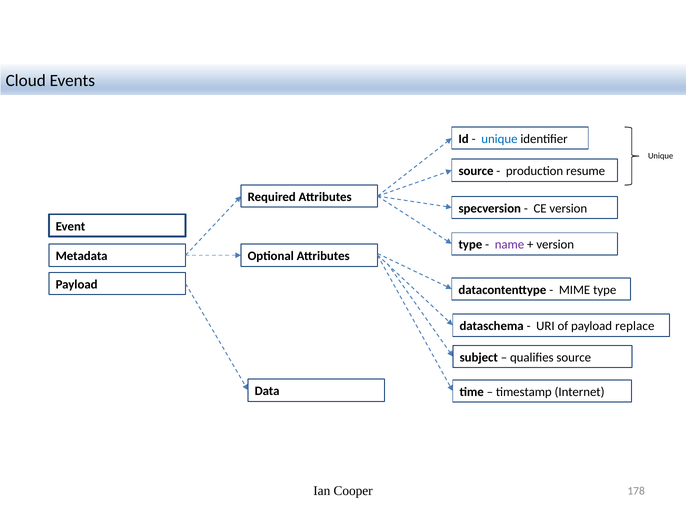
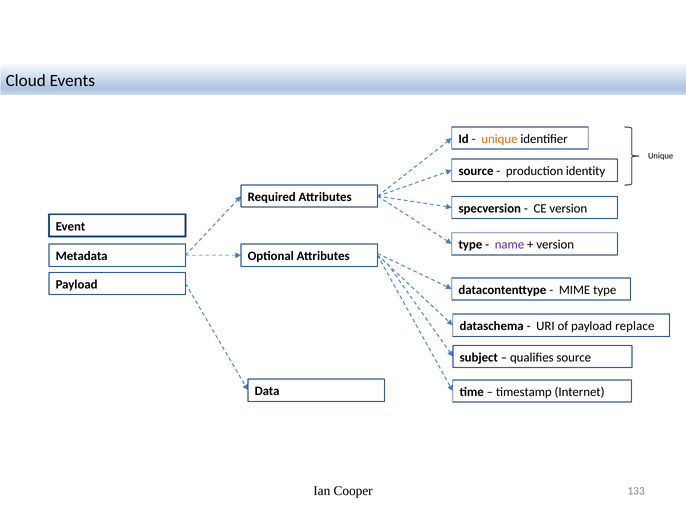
unique colour: blue -> orange (499, 139)
resume: resume -> identity (586, 171)
178: 178 -> 133 (636, 491)
